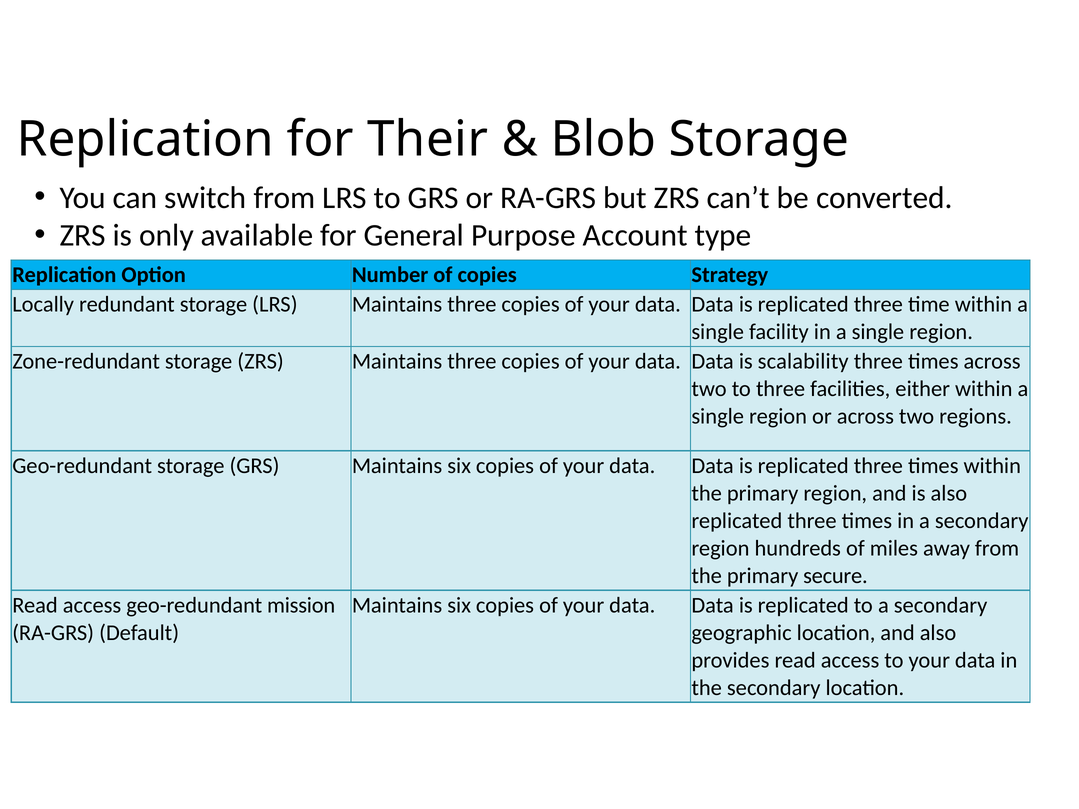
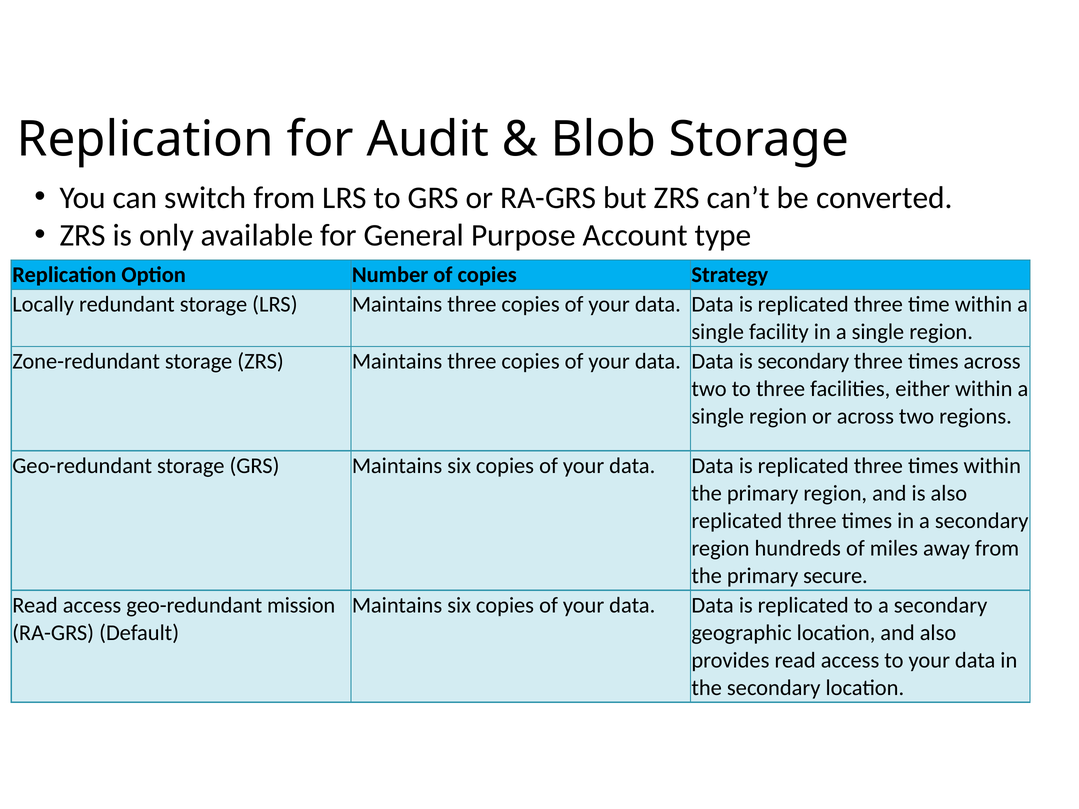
Their: Their -> Audit (428, 140)
is scalability: scalability -> secondary (803, 362)
